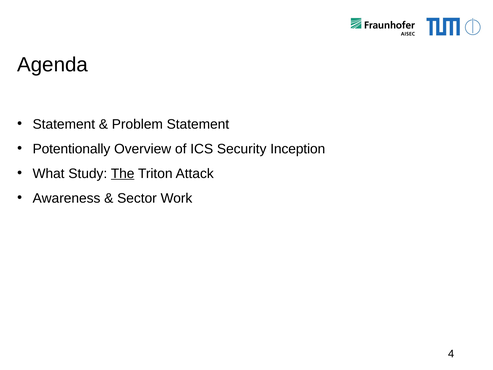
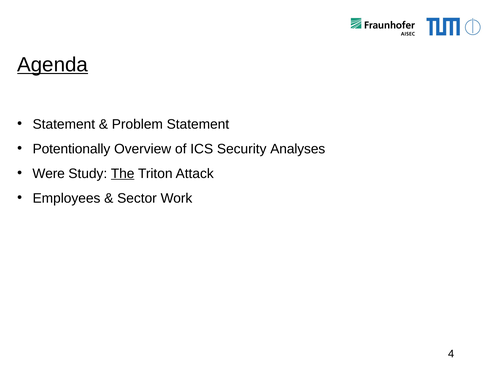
Agenda underline: none -> present (53, 65)
Inception: Inception -> Analyses (298, 149)
What: What -> Were (49, 173)
Awareness: Awareness -> Employees (67, 198)
